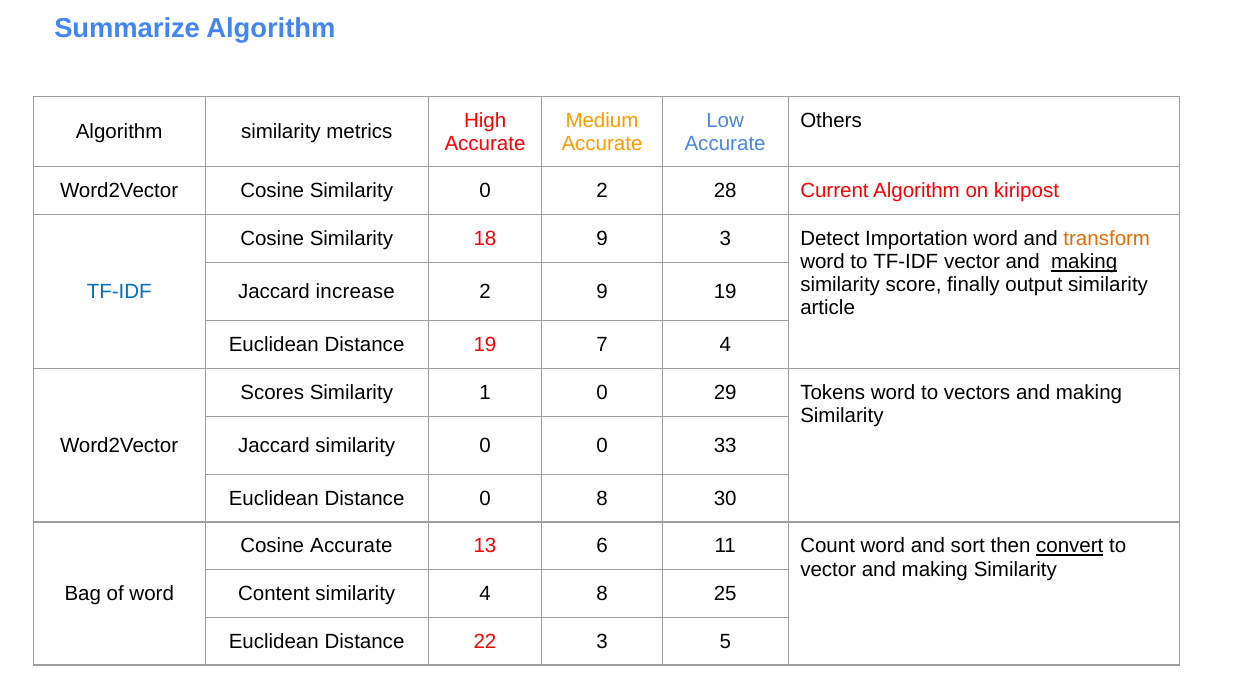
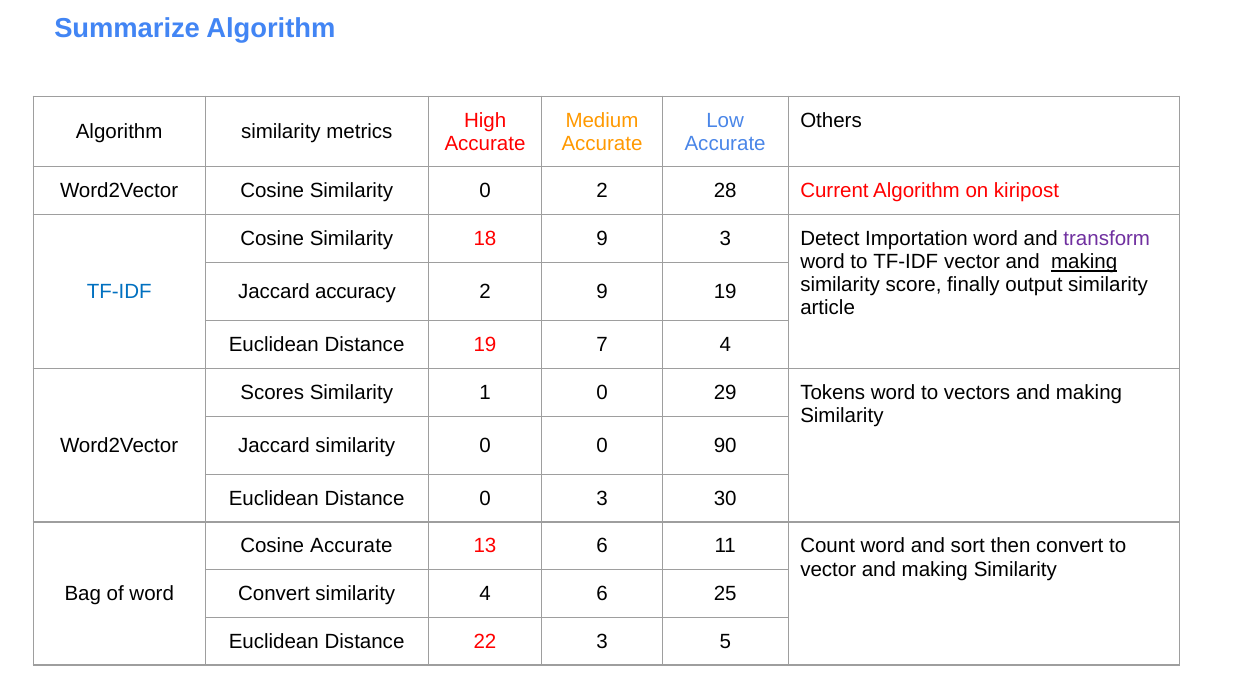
transform colour: orange -> purple (1107, 239)
increase: increase -> accuracy (355, 292)
33: 33 -> 90 (725, 445)
0 8: 8 -> 3 (602, 498)
convert underline: present -> none (1070, 546)
Content: Content -> Convert (274, 594)
4 8: 8 -> 6 (602, 594)
